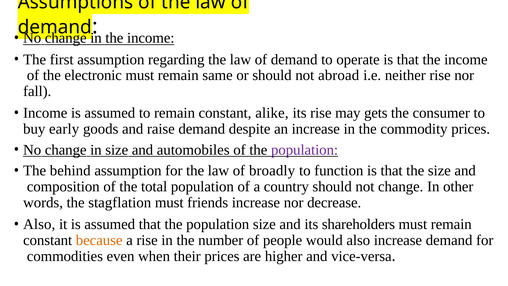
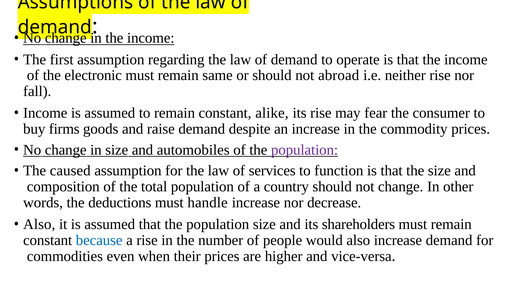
gets: gets -> fear (376, 113)
early: early -> firms (64, 129)
behind: behind -> caused (70, 171)
broadly: broadly -> services (272, 171)
stagflation: stagflation -> deductions (120, 203)
friends: friends -> handle (208, 203)
because colour: orange -> blue (99, 240)
